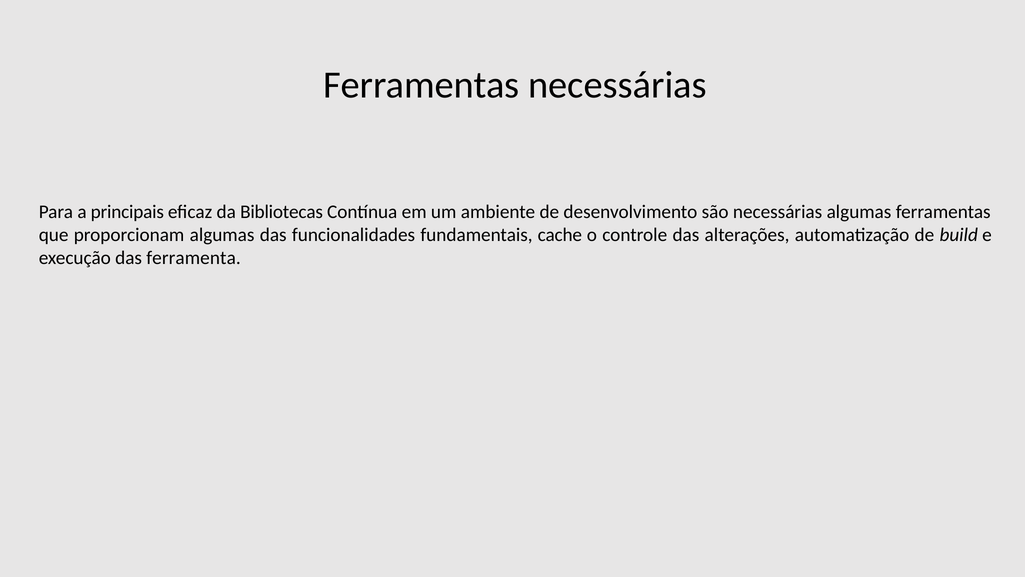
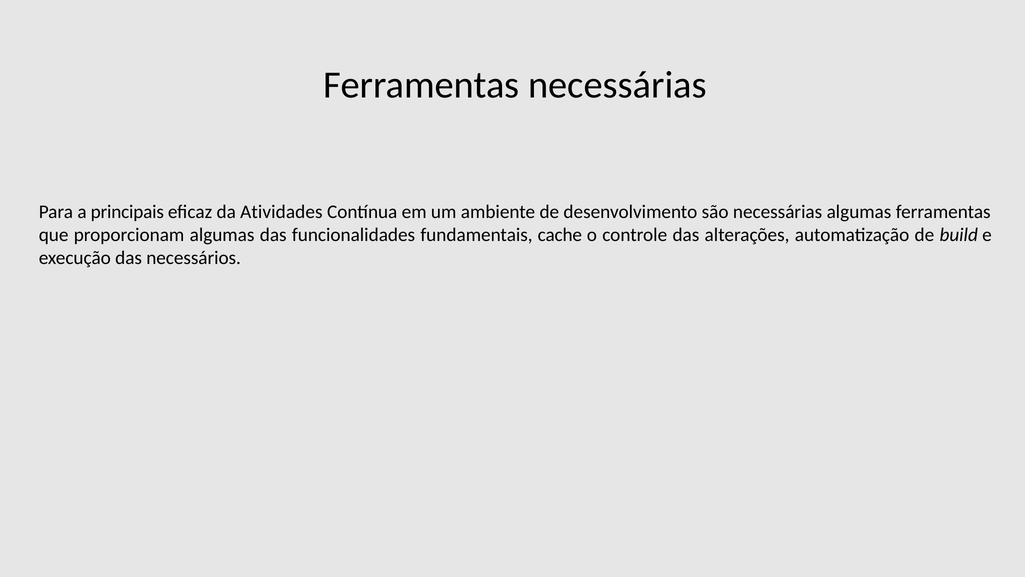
Bibliotecas: Bibliotecas -> Atividades (281, 212)
ferramenta: ferramenta -> necessários (194, 258)
